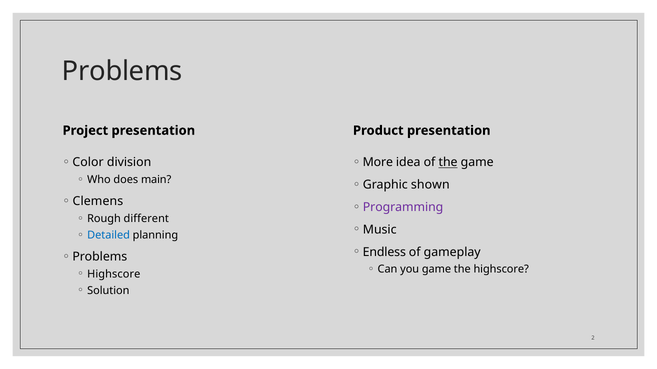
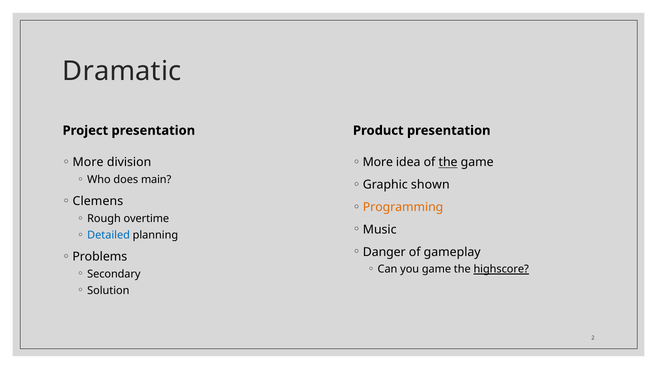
Problems: Problems -> Dramatic (122, 71)
Color: Color -> More (88, 163)
Programming colour: purple -> orange (403, 208)
different: different -> overtime (146, 219)
Endless: Endless -> Danger (384, 252)
highscore underline: none -> present (501, 270)
Highscore: Highscore -> Secondary (114, 274)
